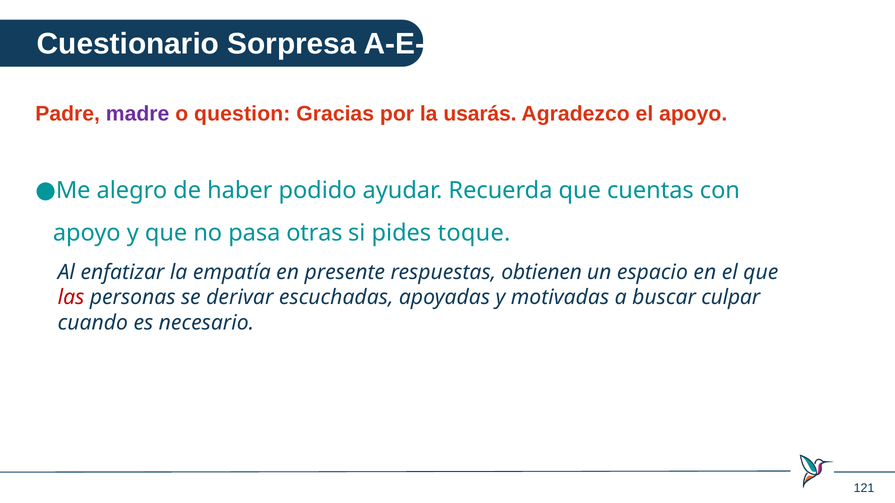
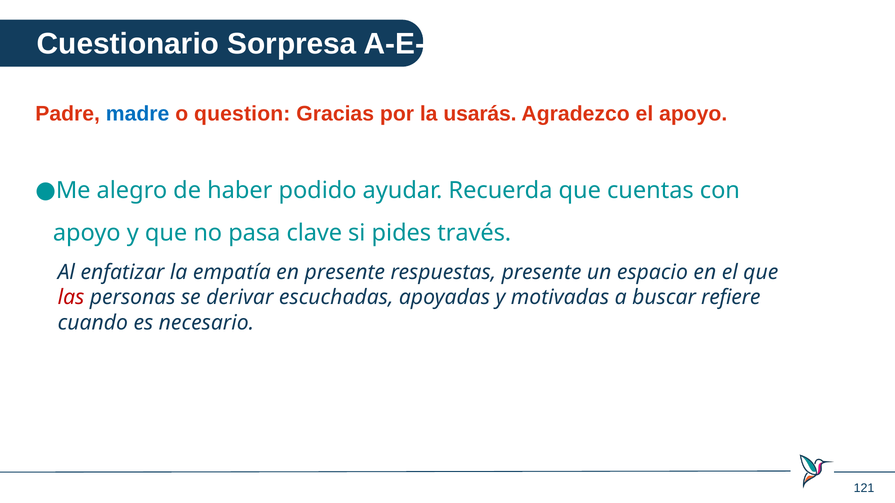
madre colour: purple -> blue (138, 114)
otras: otras -> clave (314, 233)
toque: toque -> través (474, 233)
respuestas obtienen: obtienen -> presente (542, 272)
culpar: culpar -> refiere (731, 298)
